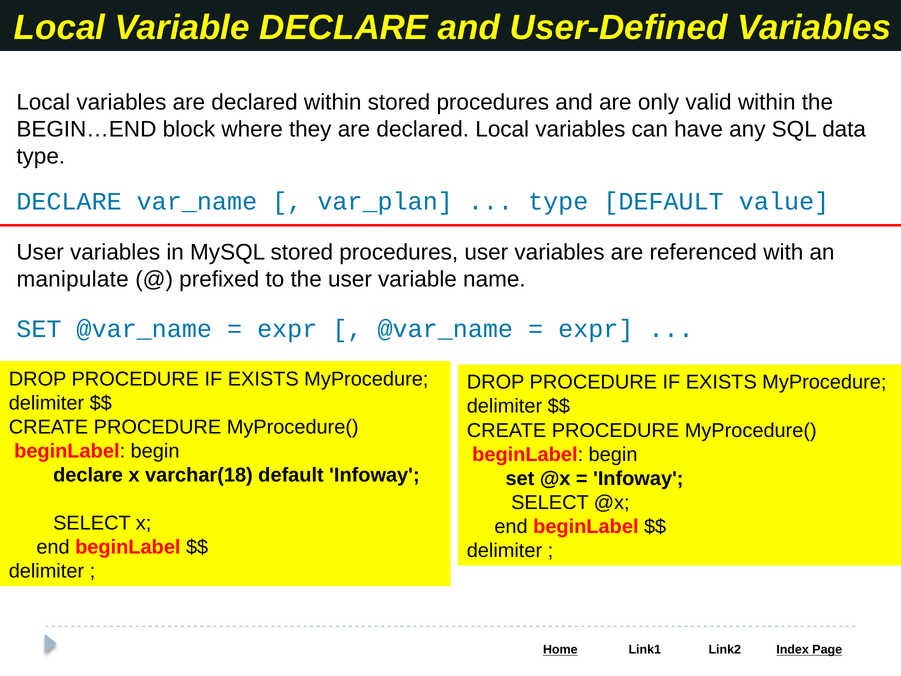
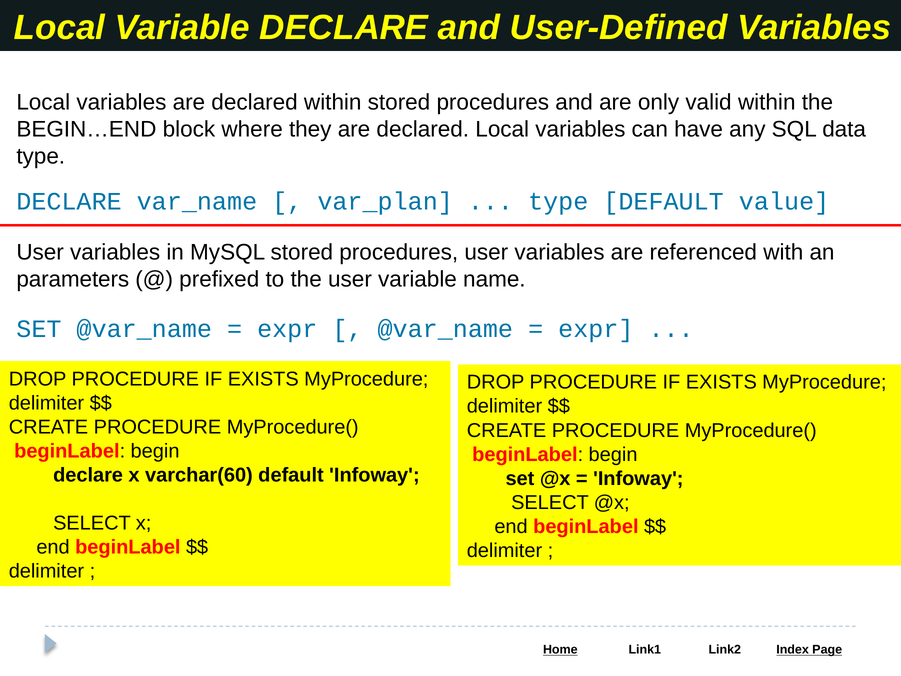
manipulate: manipulate -> parameters (73, 279)
varchar(18: varchar(18 -> varchar(60 (199, 475)
